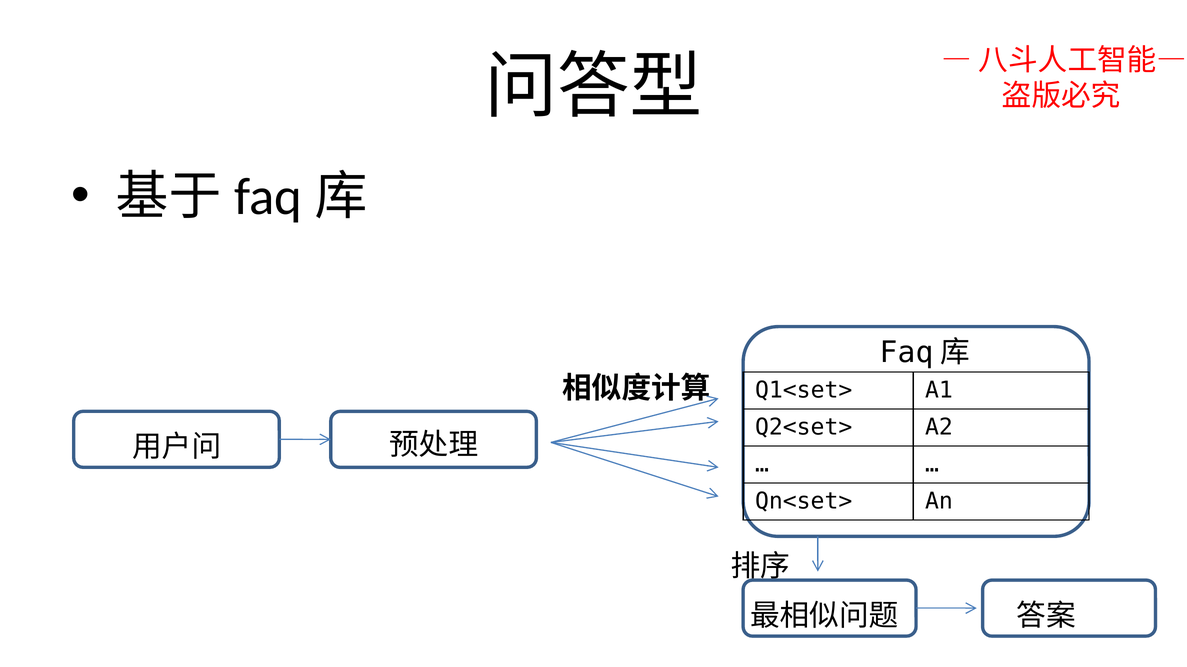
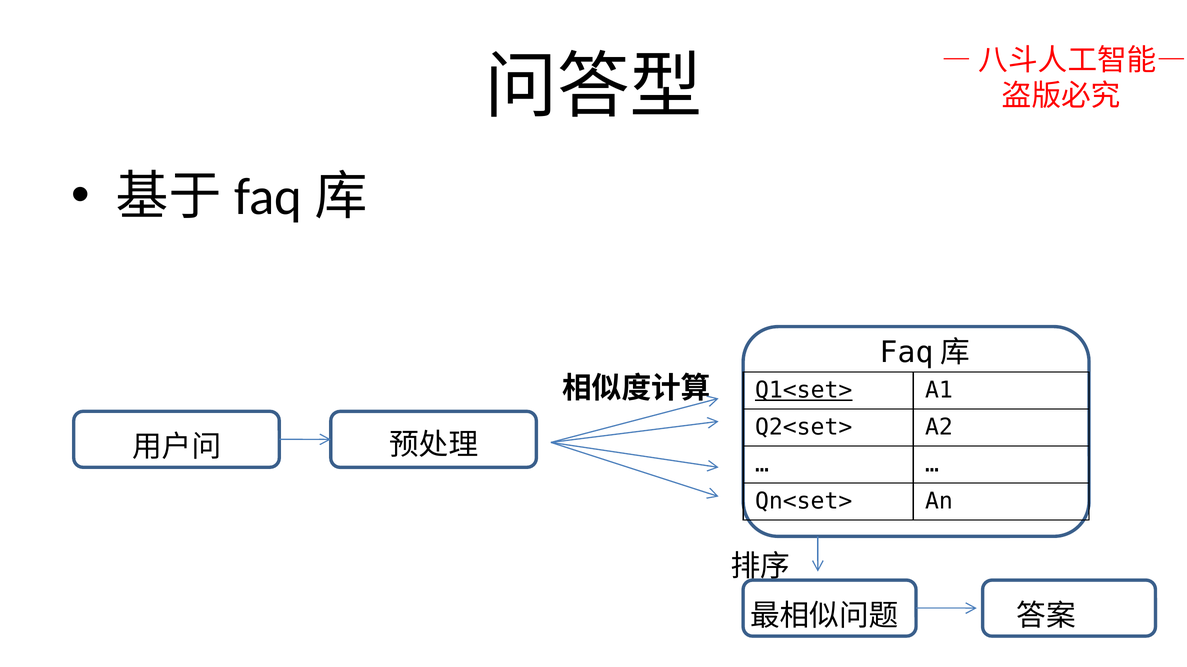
Q1<set> underline: none -> present (804, 391)
